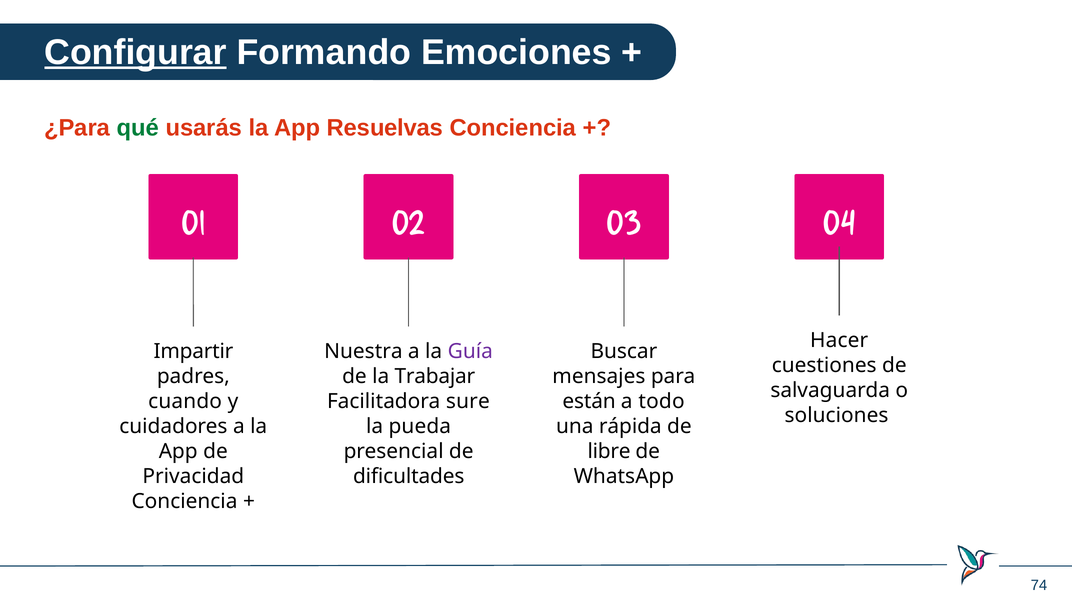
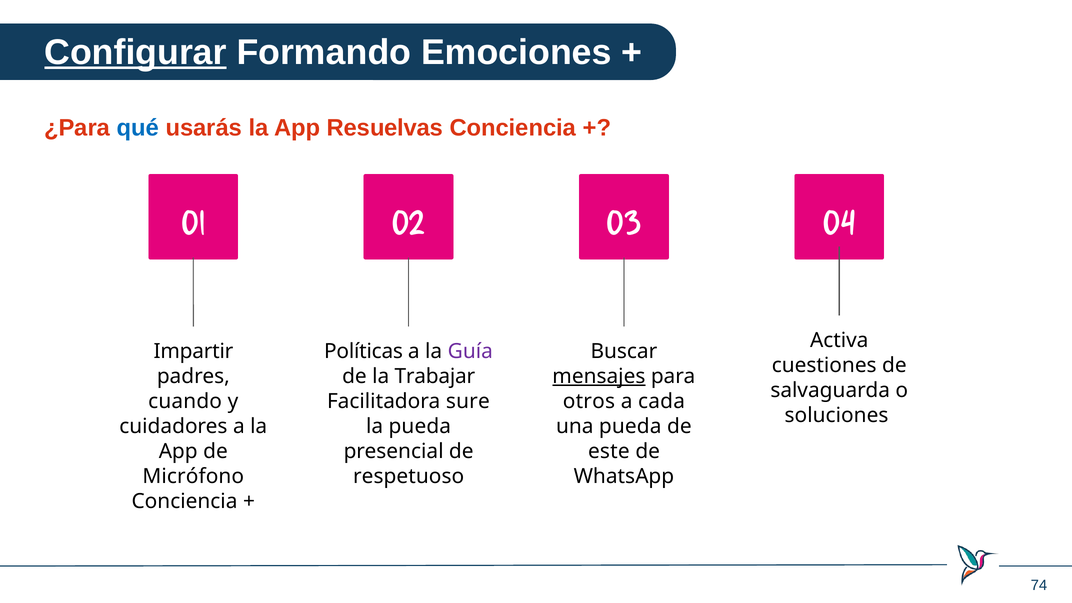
qué colour: green -> blue (138, 128)
Hacer: Hacer -> Activa (839, 340)
Nuestra: Nuestra -> Políticas (364, 351)
mensajes underline: none -> present (599, 376)
están: están -> otros (589, 401)
todo: todo -> cada (662, 401)
una rápida: rápida -> pueda (630, 426)
libre: libre -> este (609, 451)
Privacidad: Privacidad -> Micrófono (193, 476)
dificultades: dificultades -> respetuoso (409, 476)
